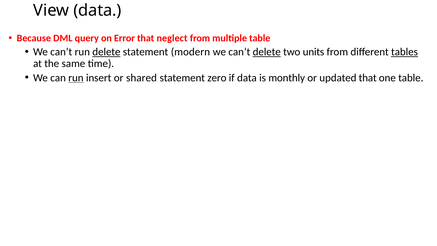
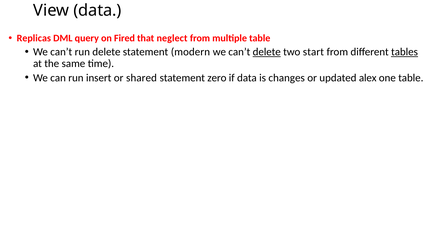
Because: Because -> Replicas (34, 38)
Error: Error -> Fired (124, 38)
delete underline: present -> none (106, 52)
units: units -> start (313, 52)
run underline: present -> none (76, 78)
monthly: monthly -> changes (287, 78)
updated that: that -> alex (368, 78)
